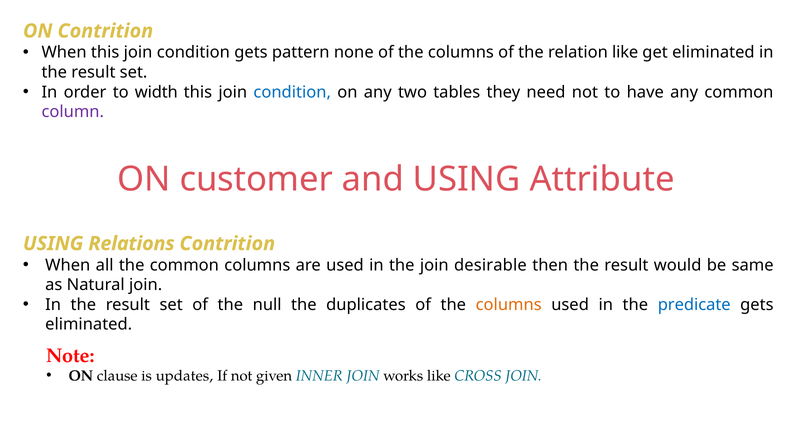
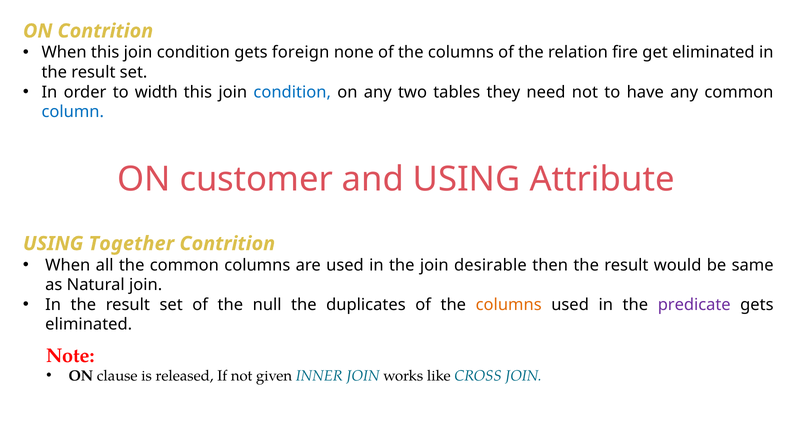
pattern: pattern -> foreign (301, 53)
relation like: like -> fire (625, 53)
column colour: purple -> blue (73, 112)
Relations: Relations -> Together (131, 244)
predicate colour: blue -> purple (694, 305)
updates: updates -> released (185, 376)
